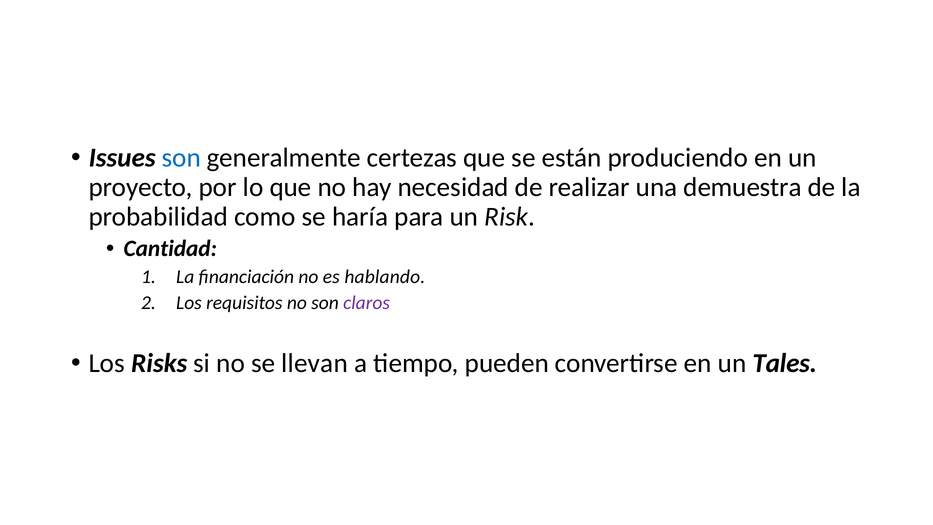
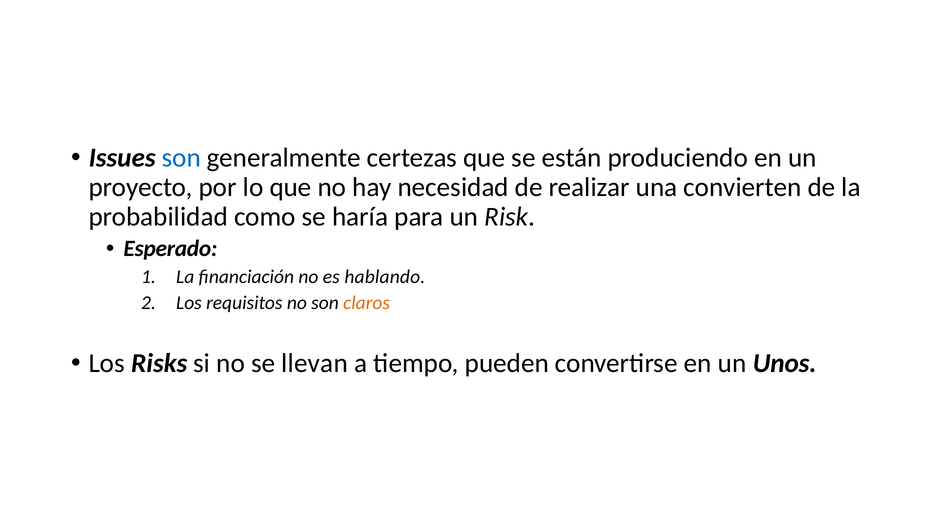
demuestra: demuestra -> convierten (742, 187)
Cantidad: Cantidad -> Esperado (170, 249)
claros colour: purple -> orange (367, 302)
Tales: Tales -> Unos (785, 363)
